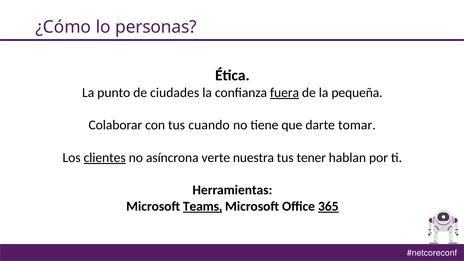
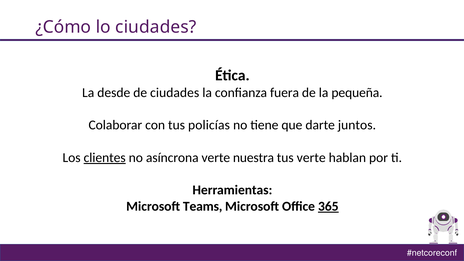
lo personas: personas -> ciudades (156, 27)
punto: punto -> desde (114, 93)
fuera underline: present -> none (285, 93)
cuando: cuando -> policías (209, 125)
tomar: tomar -> juntos (357, 125)
tus tener: tener -> verte (311, 158)
Teams underline: present -> none (203, 206)
